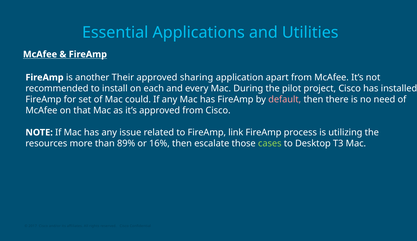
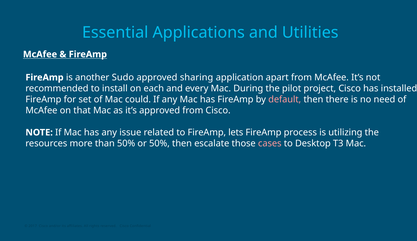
Their: Their -> Sudo (123, 78)
link: link -> lets (236, 133)
than 89%: 89% -> 50% (126, 144)
or 16%: 16% -> 50% (159, 144)
cases colour: light green -> pink (270, 144)
